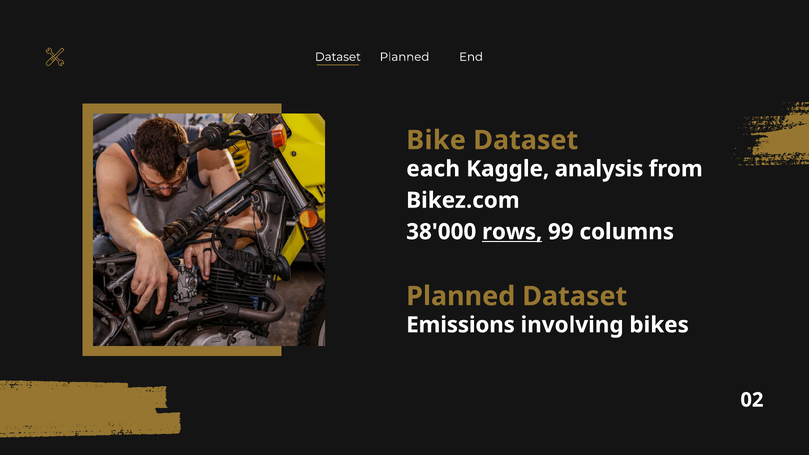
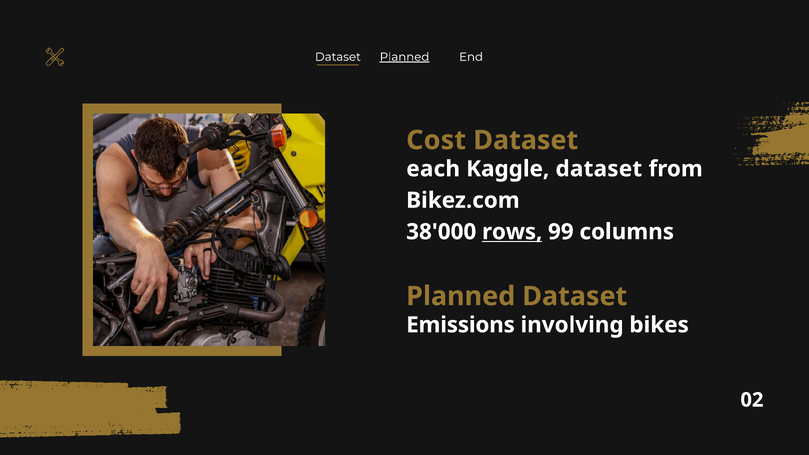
Planned underline: none -> present (405, 57)
Bike: Bike -> Cost (436, 140)
Kaggle analysis: analysis -> dataset (599, 169)
